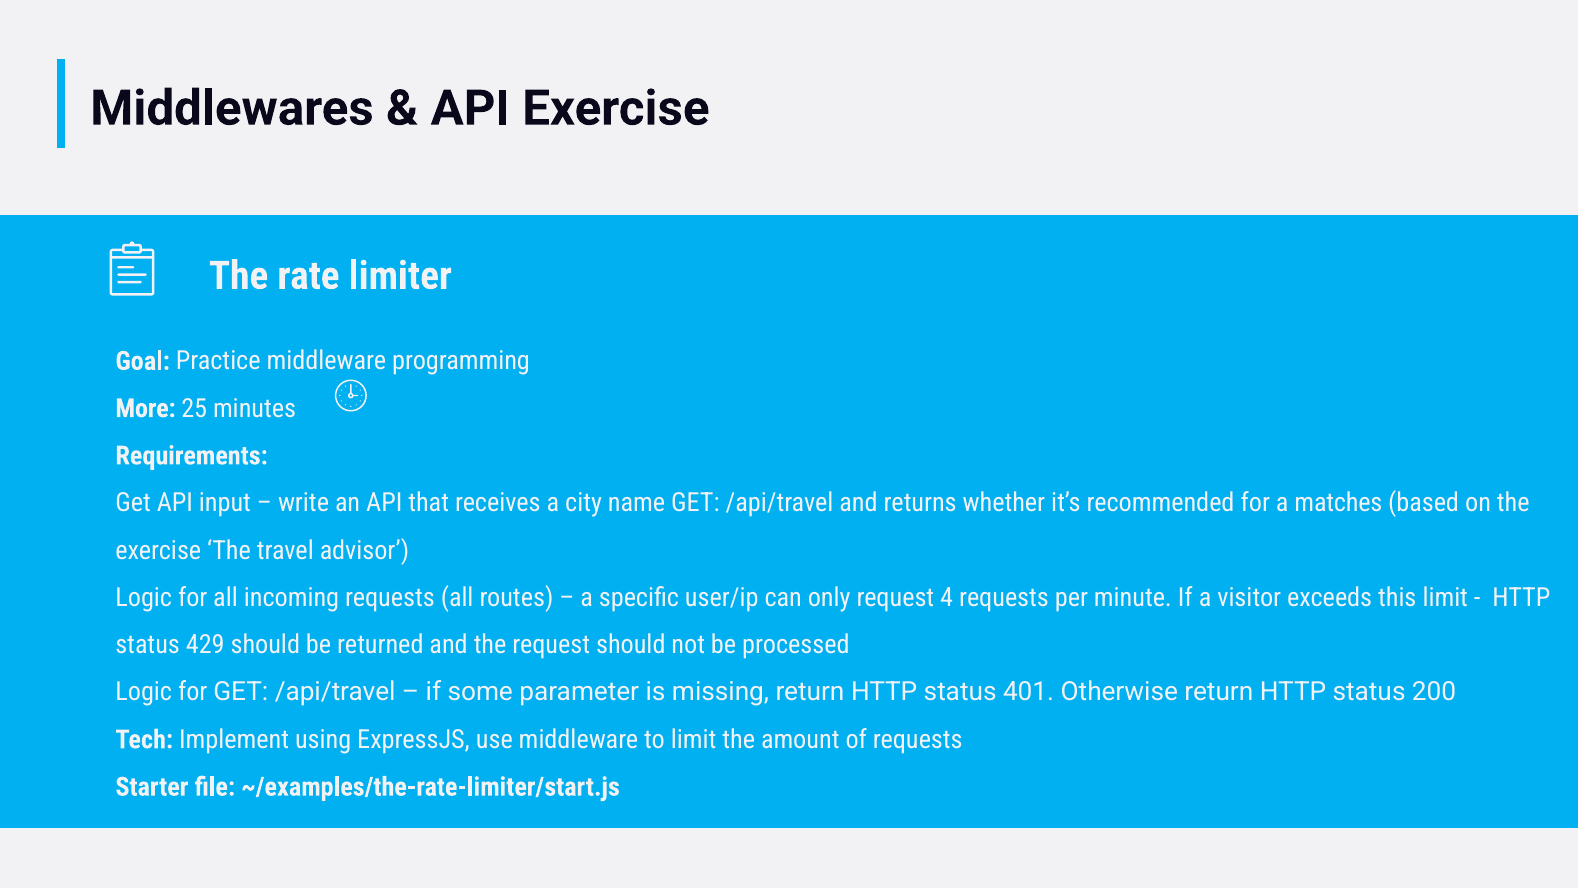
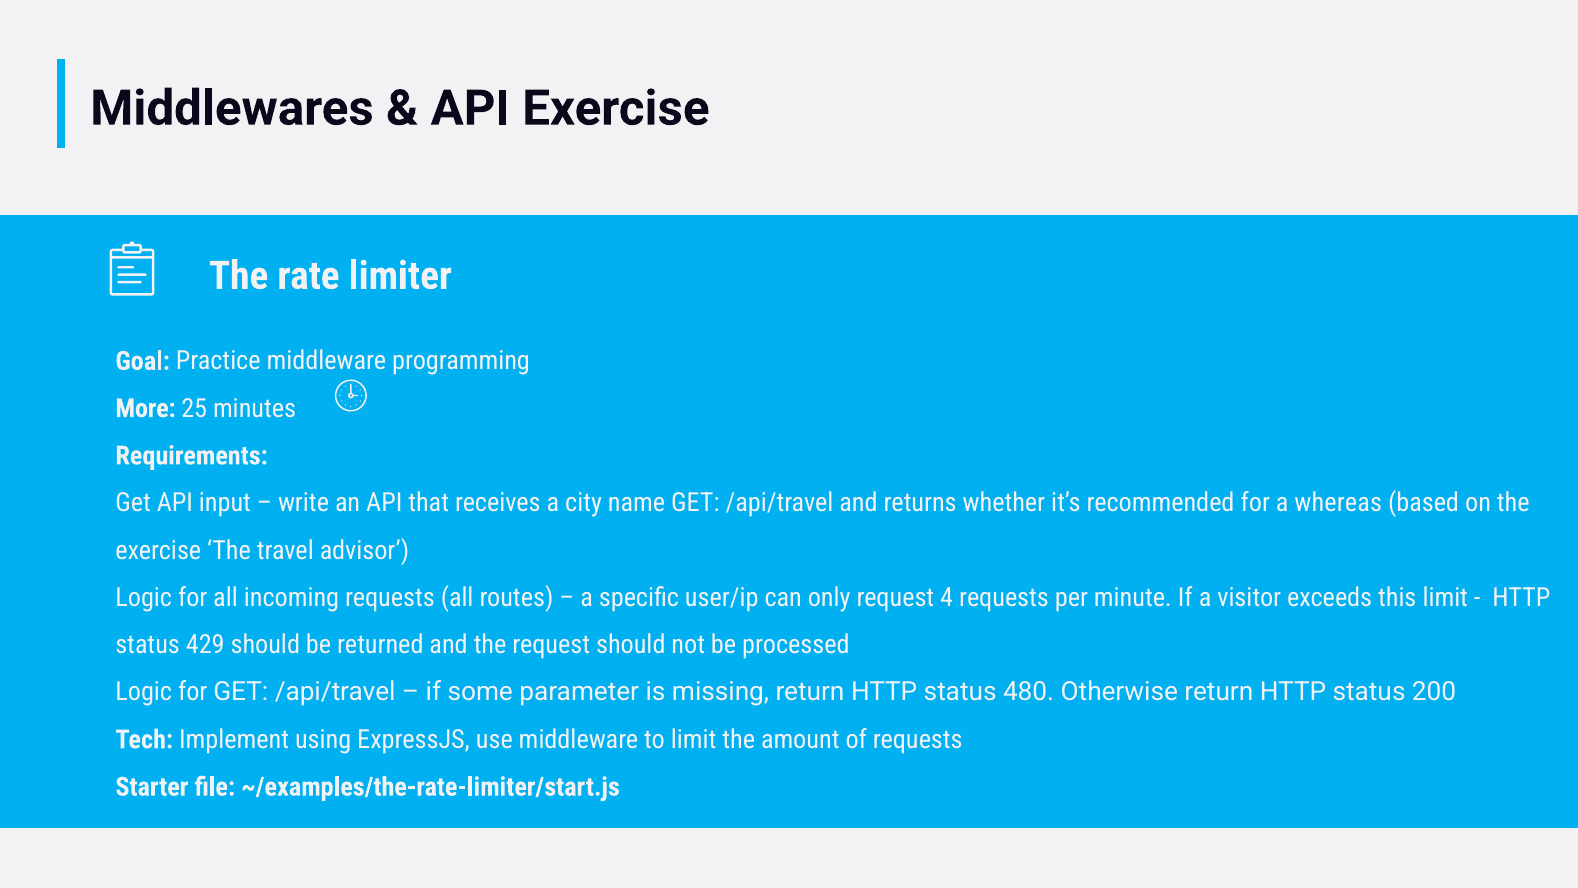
matches: matches -> whereas (1338, 503)
401: 401 -> 480 (1029, 692)
